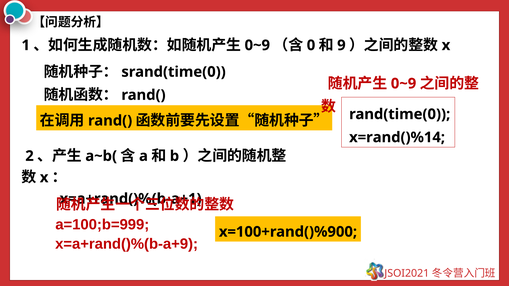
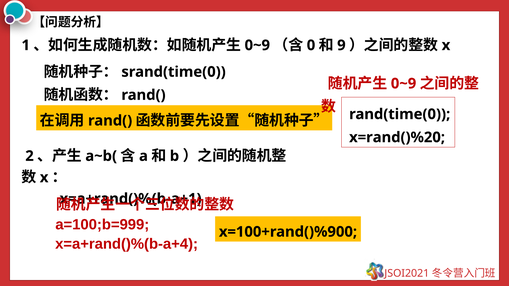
x=rand()%14: x=rand()%14 -> x=rand()%20 (397, 137)
x=a+rand()%(b-a+9: x=a+rand()%(b-a+9 -> x=a+rand()%(b-a+4 (127, 244)
